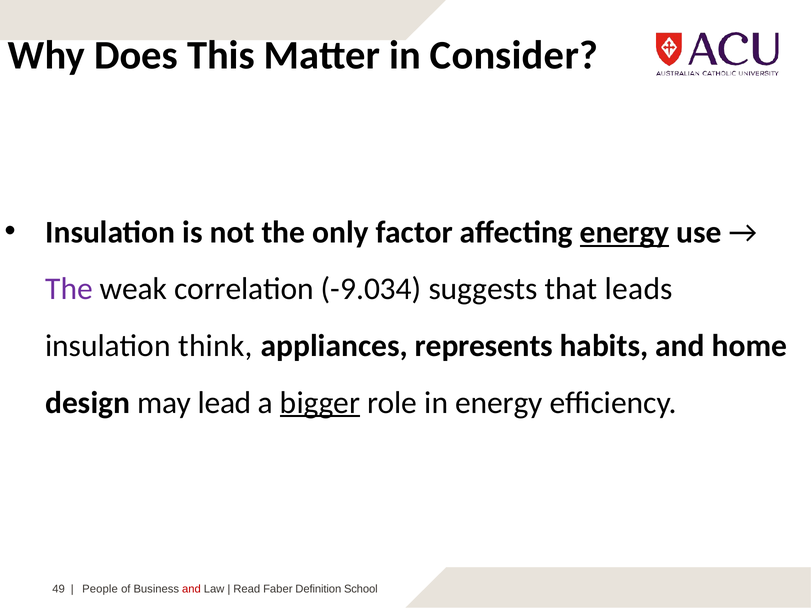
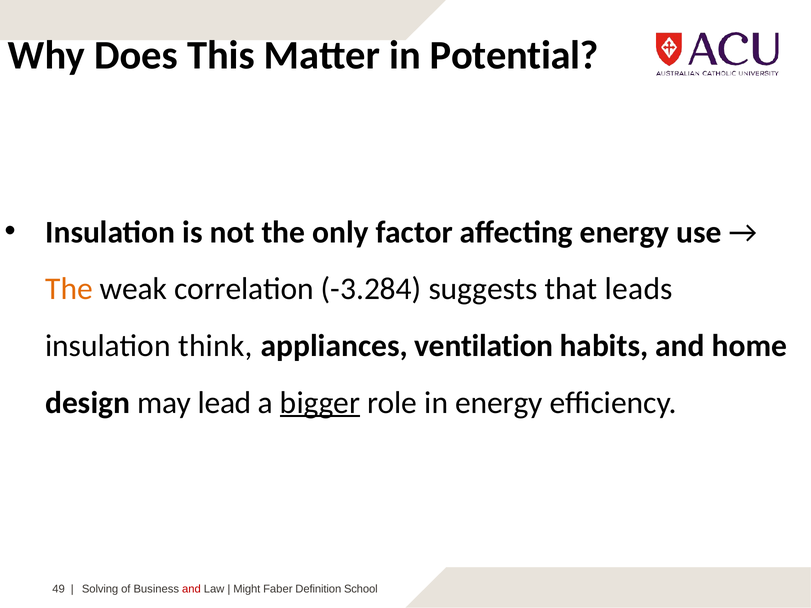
Consider: Consider -> Potential (514, 55)
energy underline: present -> none (625, 232)
The colour: purple -> orange (69, 289)
-9.034: -9.034 -> -3.284 (371, 289)
represents: represents -> ventilation (484, 346)
People: People -> Solving (100, 589)
Read: Read -> Might (247, 589)
